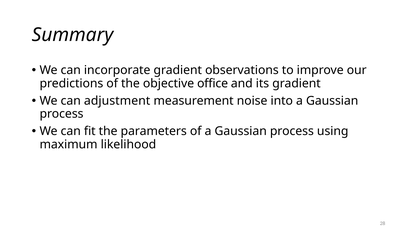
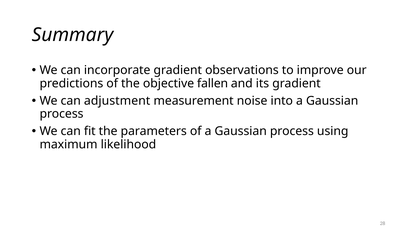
office: office -> fallen (213, 84)
